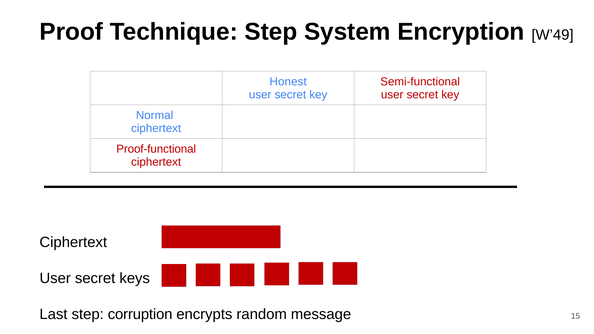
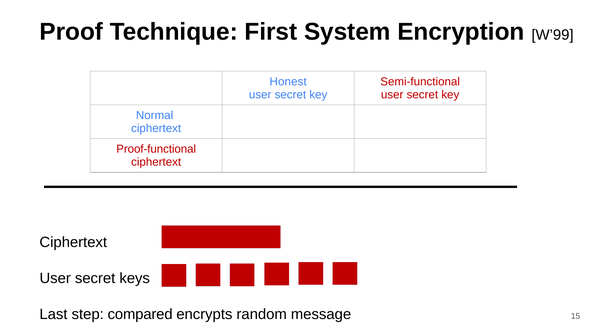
Technique Step: Step -> First (271, 32)
W’49: W’49 -> W’99 (553, 35)
corruption: corruption -> compared (140, 314)
